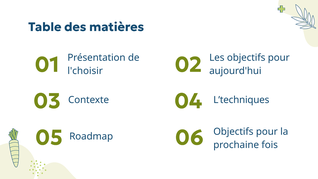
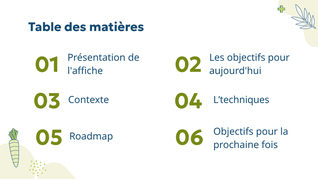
l'choisir: l'choisir -> l'affiche (85, 71)
